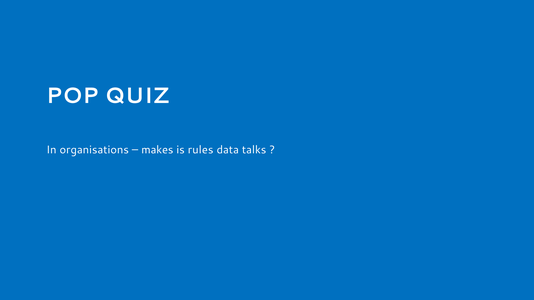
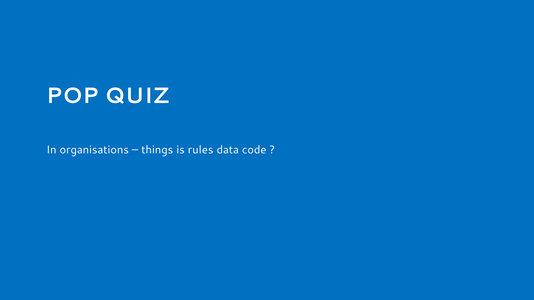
makes: makes -> things (157, 150)
talks: talks -> code (254, 150)
